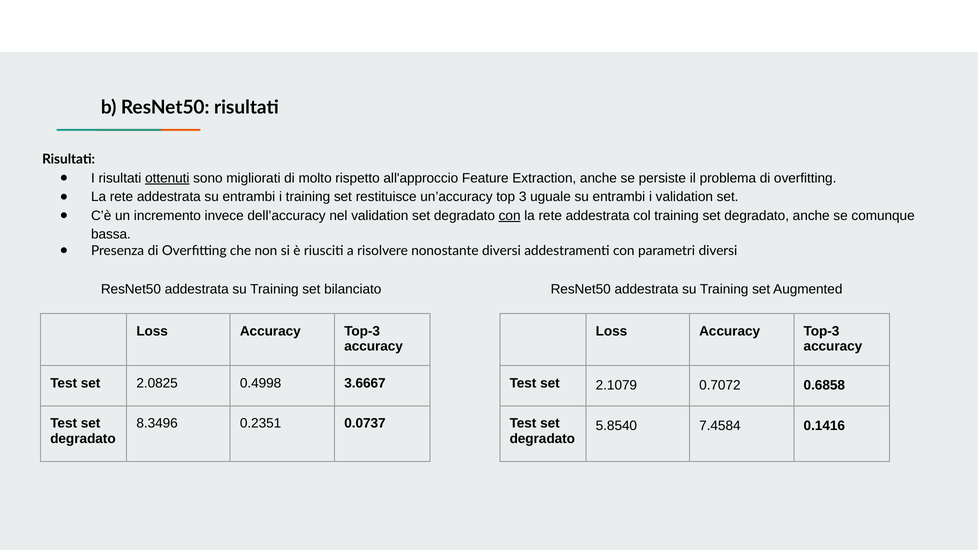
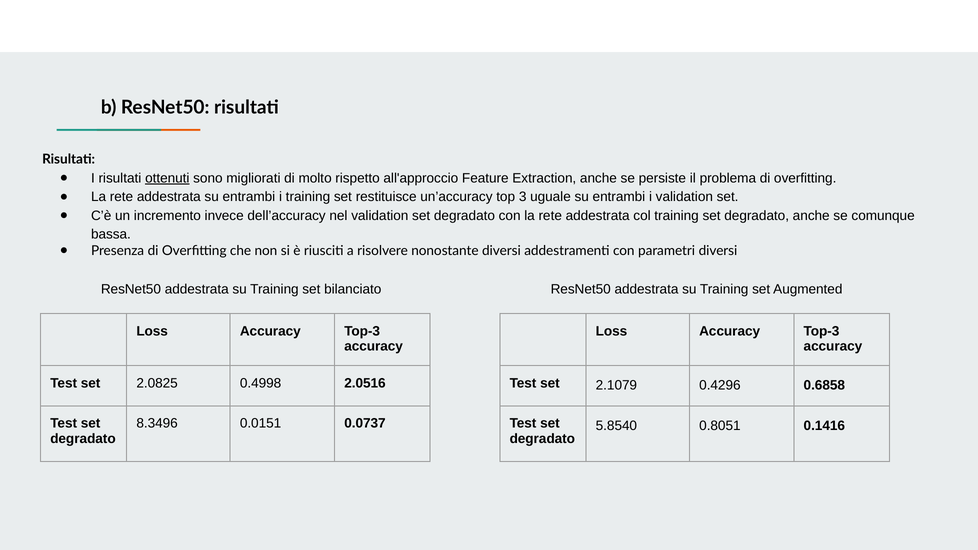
con underline: present -> none (510, 216)
3.6667: 3.6667 -> 2.0516 (365, 383)
0.7072: 0.7072 -> 0.4296 (720, 386)
0.2351: 0.2351 -> 0.0151 (261, 423)
7.4584: 7.4584 -> 0.8051 (720, 426)
